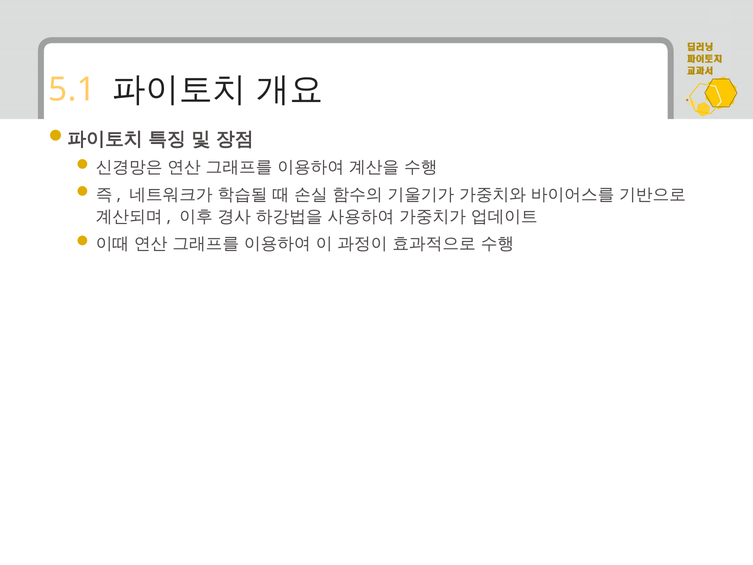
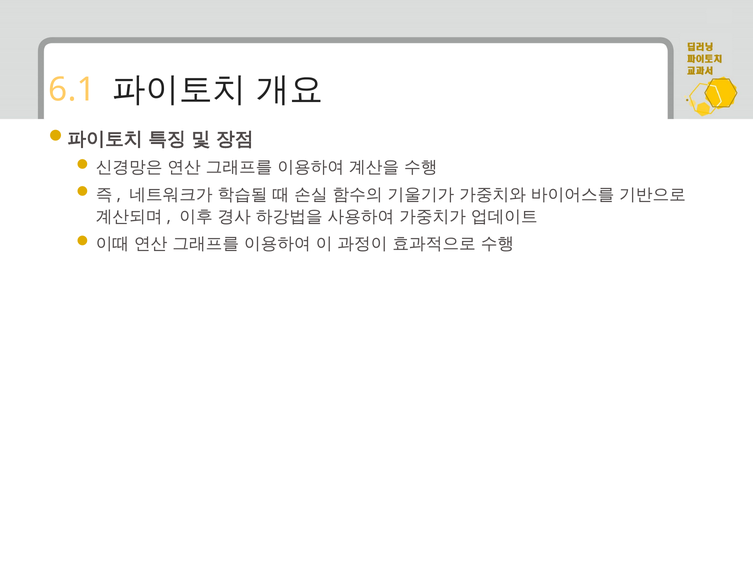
5.1: 5.1 -> 6.1 (72, 90)
